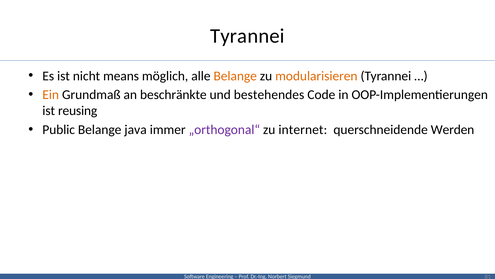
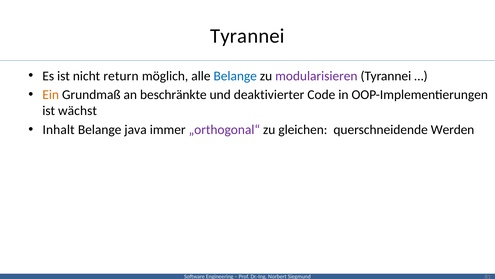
means: means -> return (121, 76)
Belange colour: orange -> blue (235, 76)
modularisieren colour: orange -> purple (316, 76)
bestehendes: bestehendes -> deaktivierter (269, 95)
reusing: reusing -> wächst (78, 111)
Public: Public -> Inhalt (59, 129)
internet: internet -> gleichen (303, 129)
